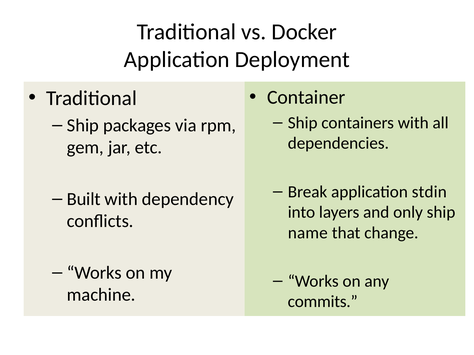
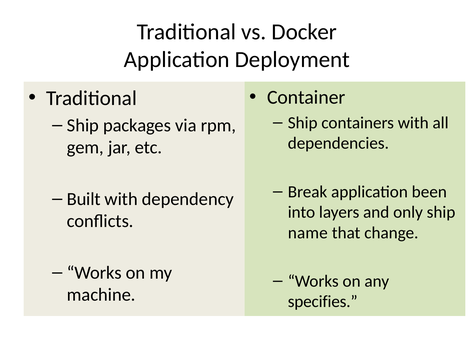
stdin: stdin -> been (429, 192)
commits: commits -> specifies (323, 302)
